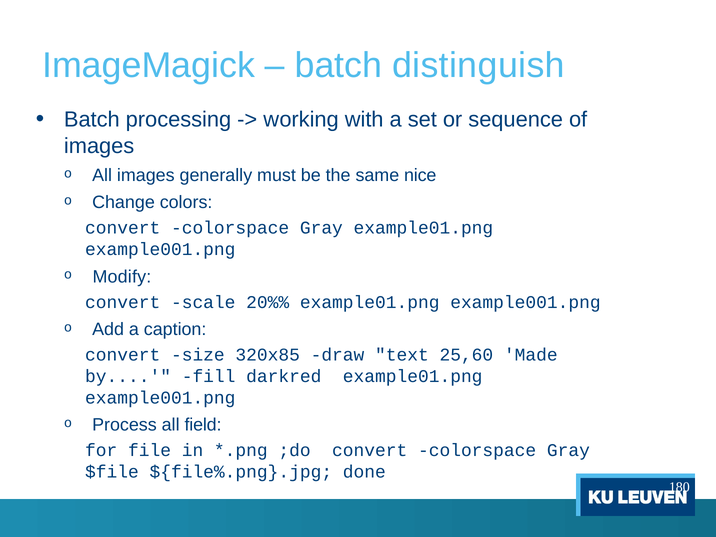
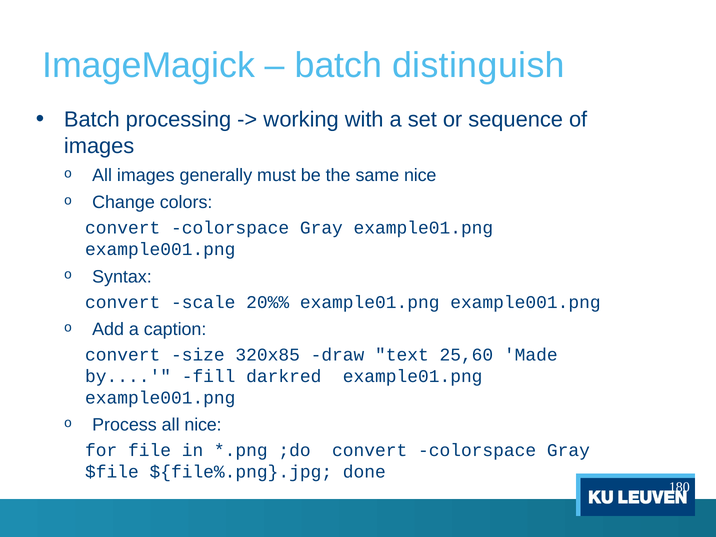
Modify: Modify -> Syntax (122, 277)
all field: field -> nice (203, 425)
